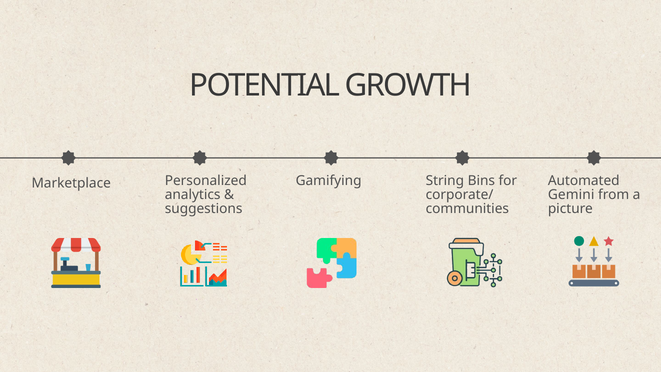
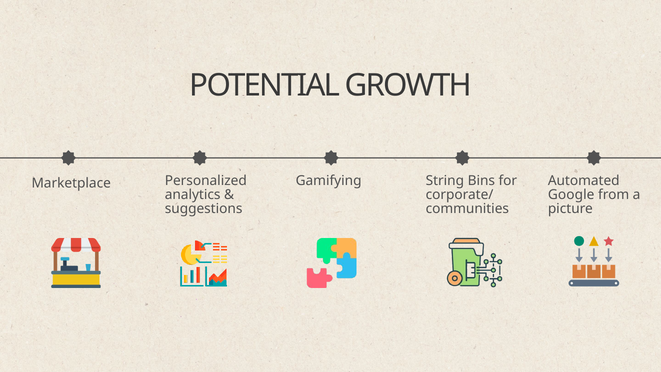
Gemini: Gemini -> Google (571, 195)
